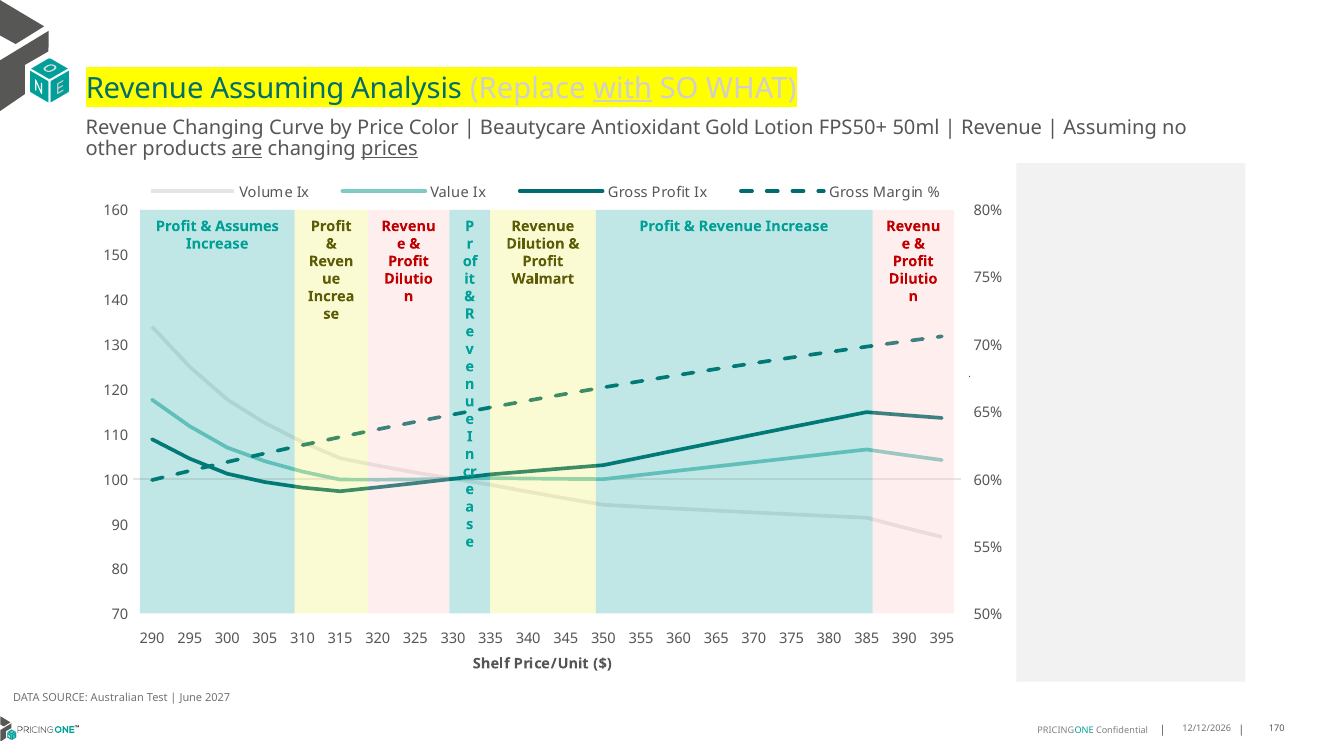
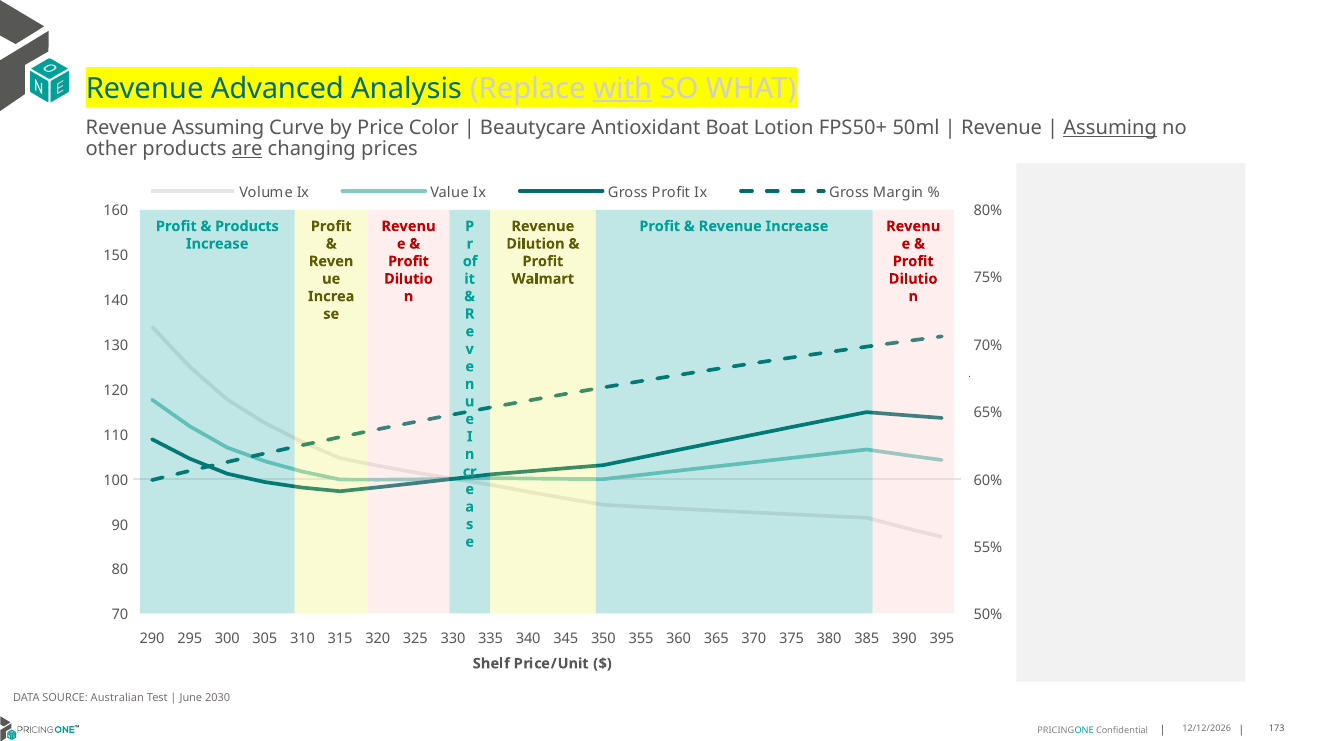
Revenue Assuming: Assuming -> Advanced (277, 89)
Revenue Changing: Changing -> Assuming (218, 127)
Gold: Gold -> Boat (727, 127)
Assuming underline: none -> present (1110, 127)
prices underline: present -> none (390, 149)
Assumes: Assumes -> Products (247, 226)
2027: 2027 -> 2030 (218, 698)
170: 170 -> 173 (1277, 728)
